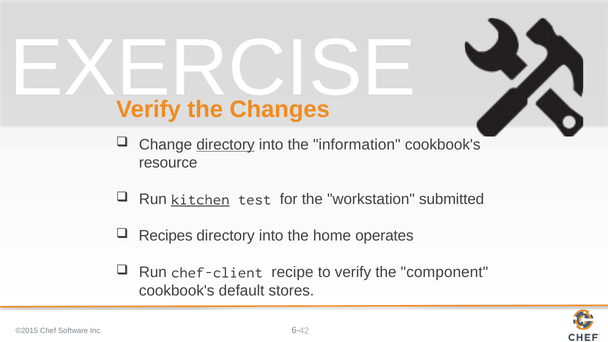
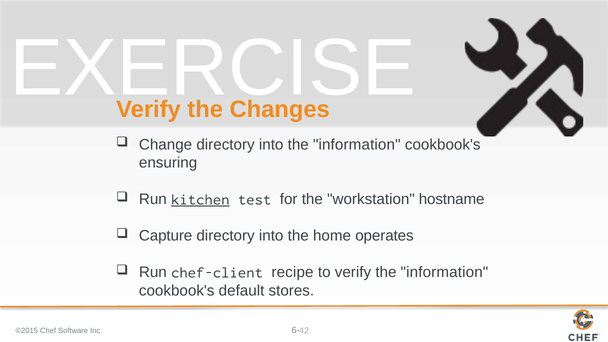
directory underline: present -> none (226, 145)
resource: resource -> ensuring (168, 163)
submitted: submitted -> hostname (452, 199)
Recipes: Recipes -> Capture (166, 236)
verify the component: component -> information (444, 272)
